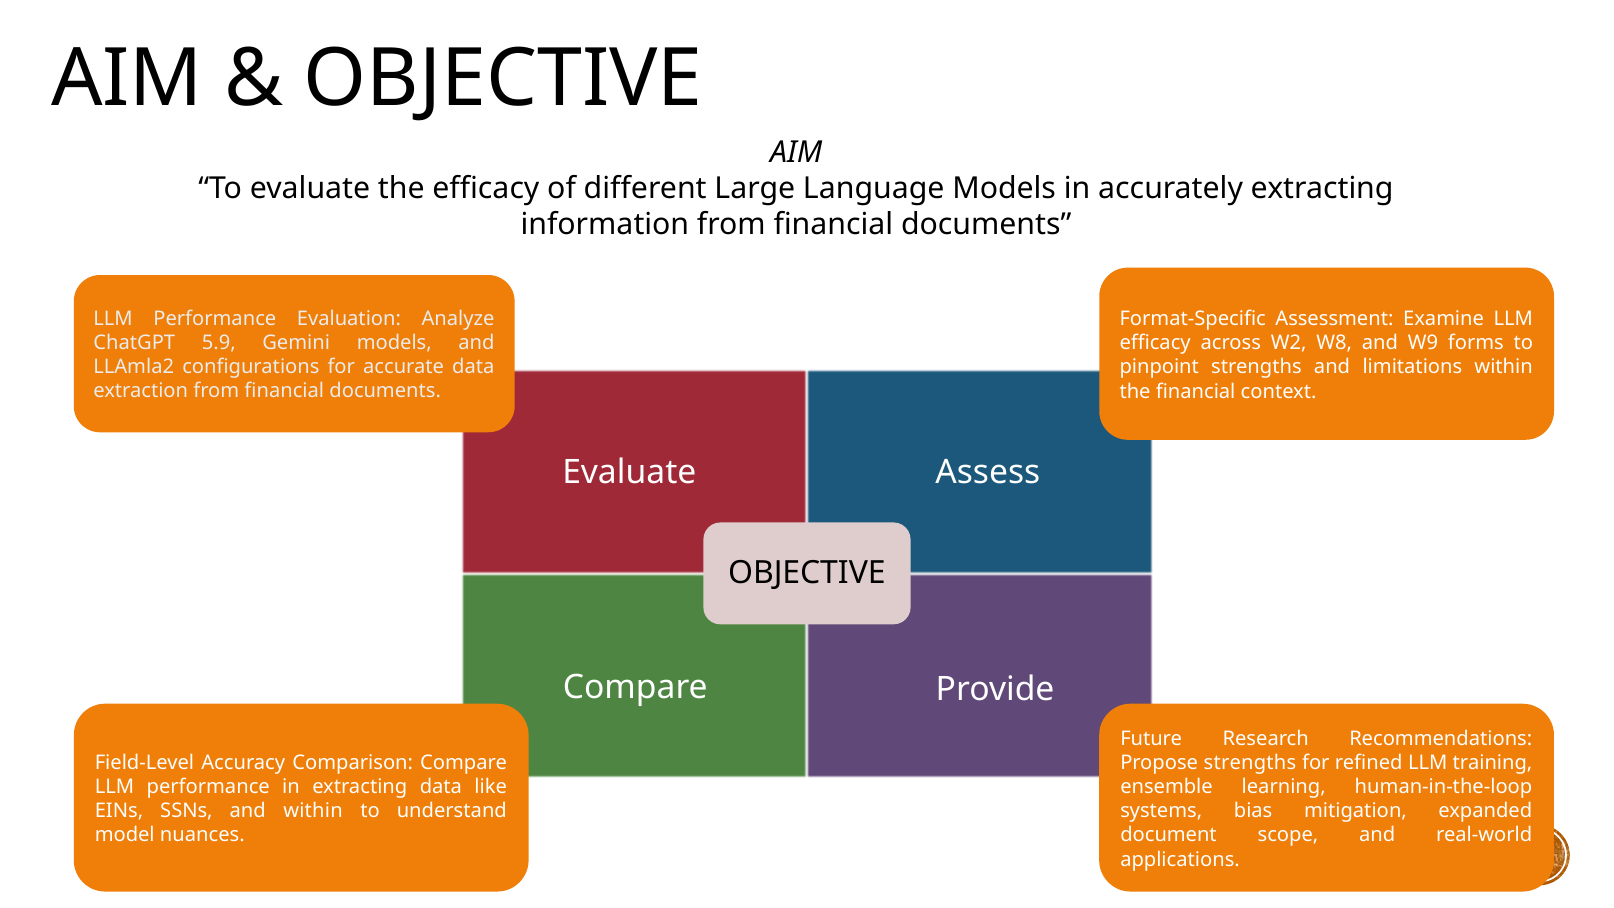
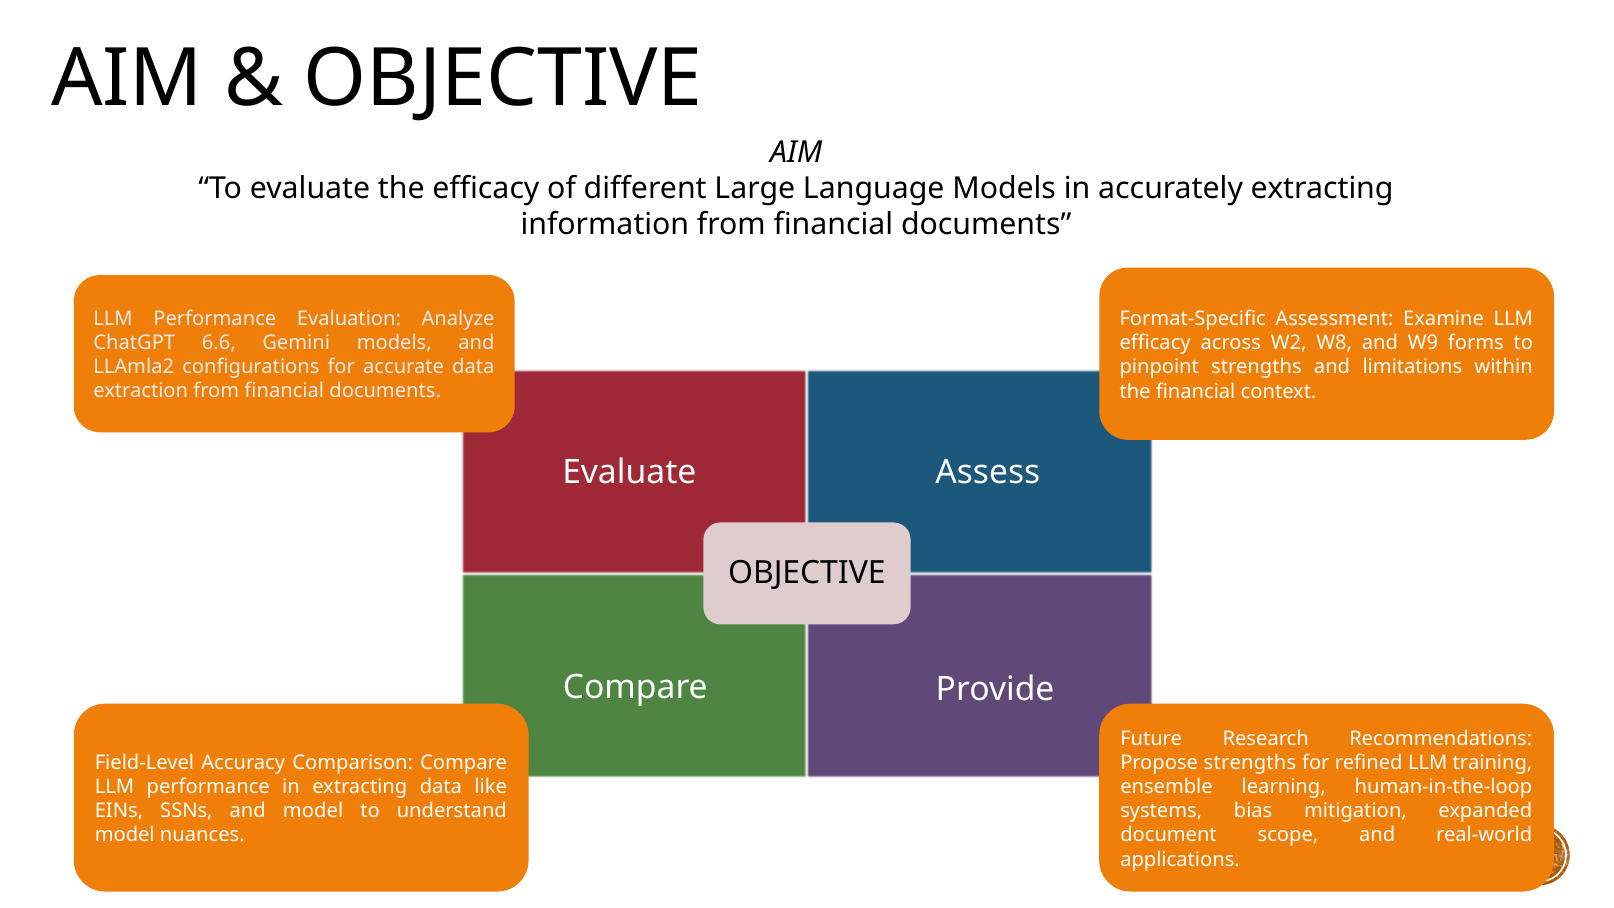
5.9: 5.9 -> 6.6 (219, 343)
and within: within -> model (313, 811)
